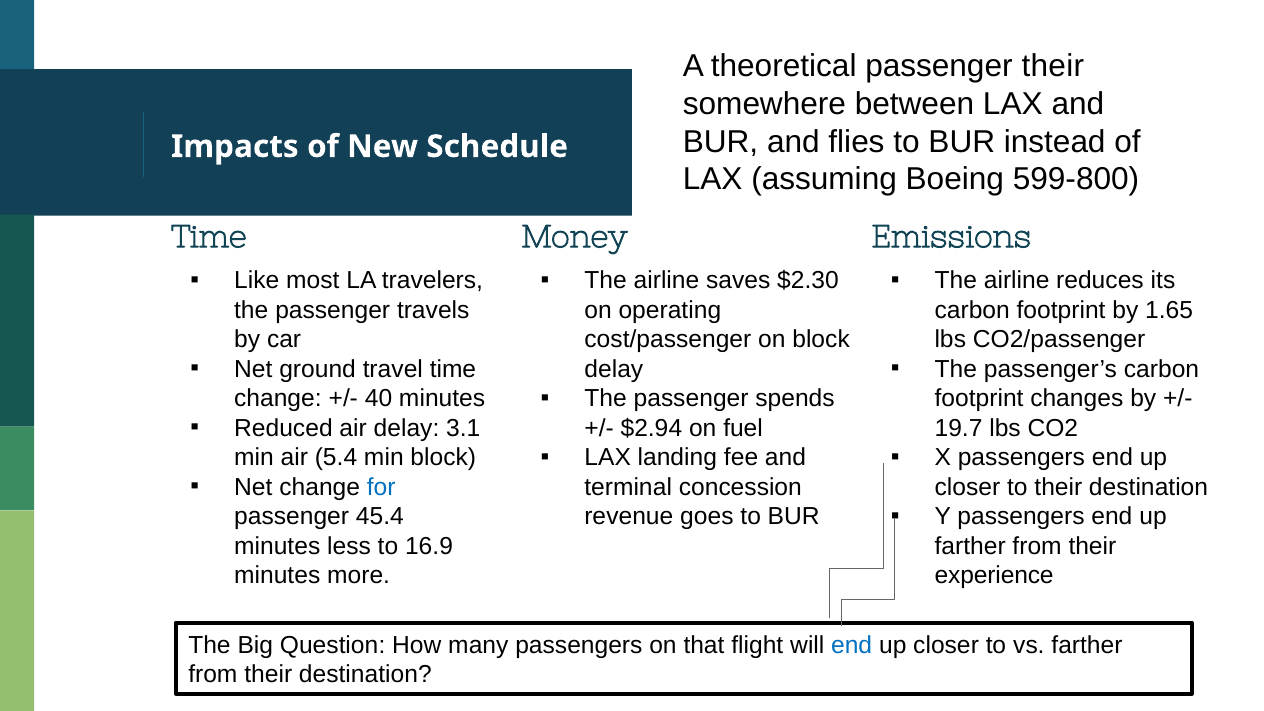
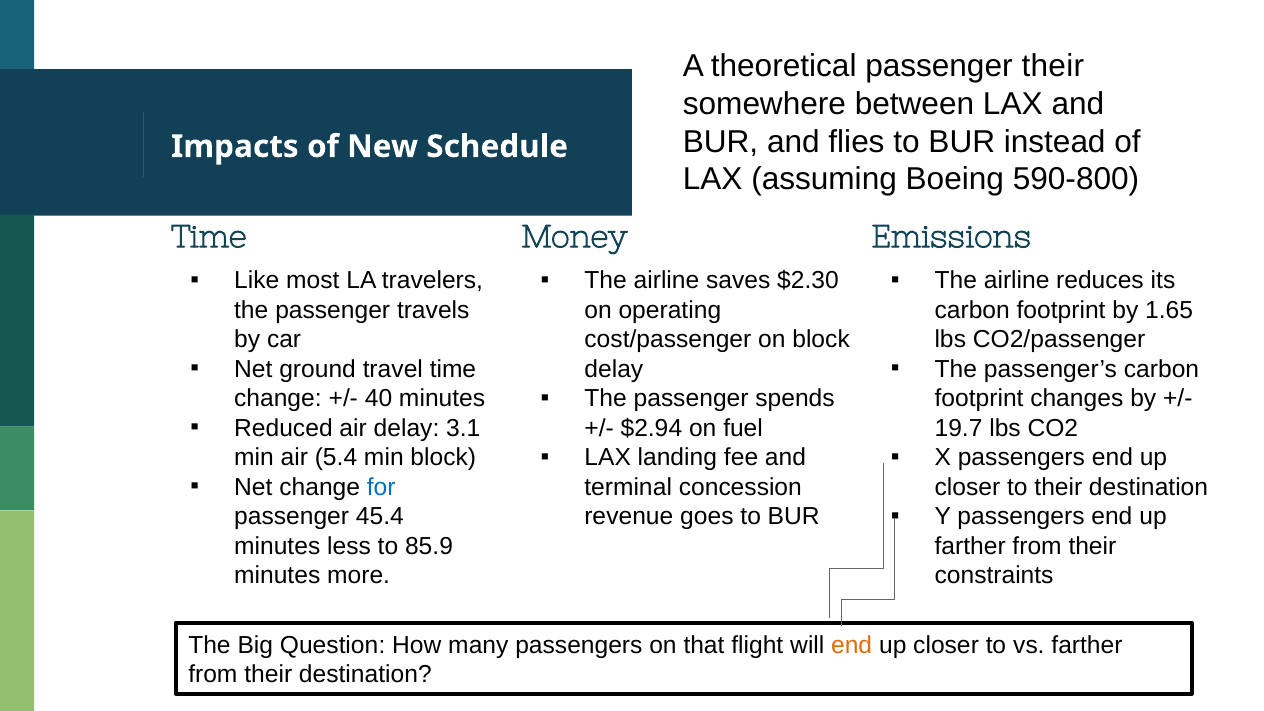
599-800: 599-800 -> 590-800 (1076, 180)
16.9: 16.9 -> 85.9 (429, 546)
experience: experience -> constraints (994, 576)
end colour: blue -> orange (852, 645)
